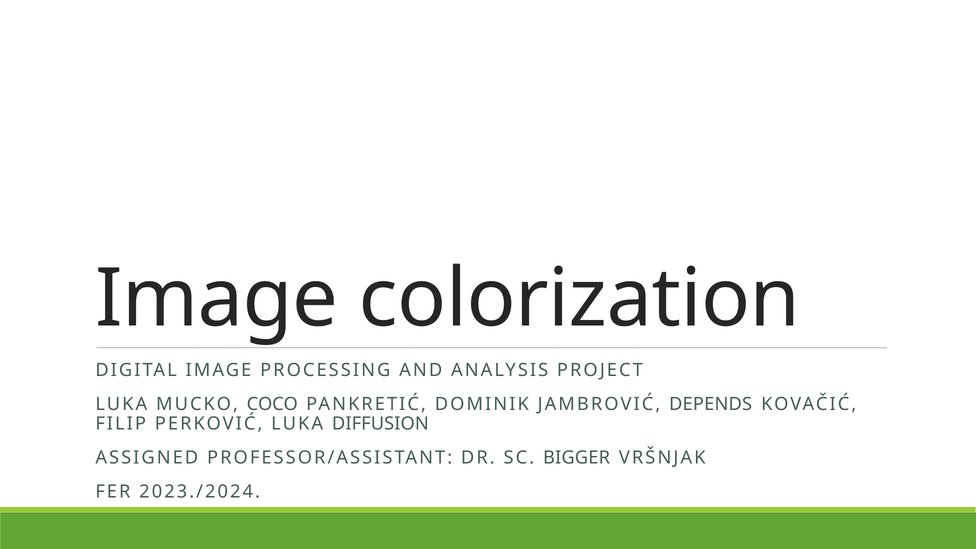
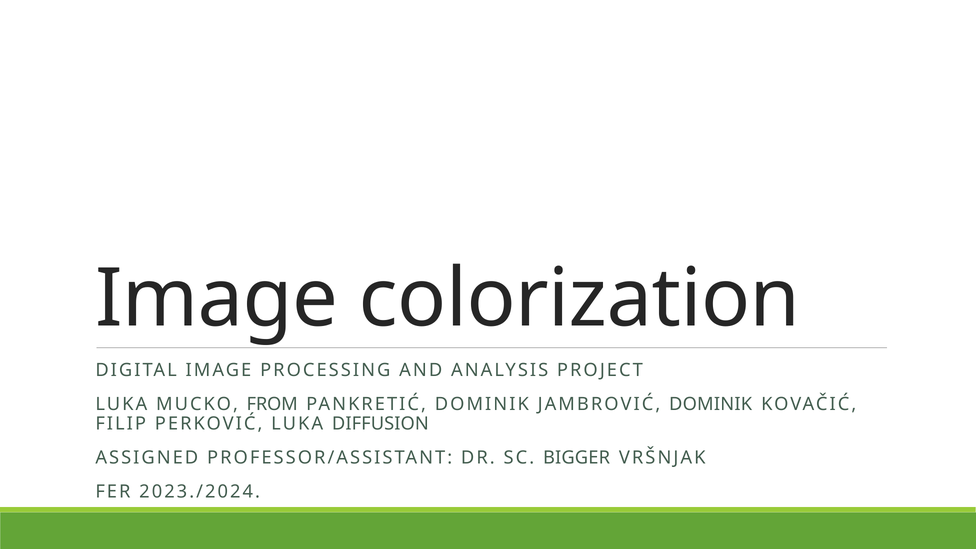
COCO: COCO -> FROM (272, 404)
JAMBROVIĆ DEPENDS: DEPENDS -> DOMINIK (711, 404)
